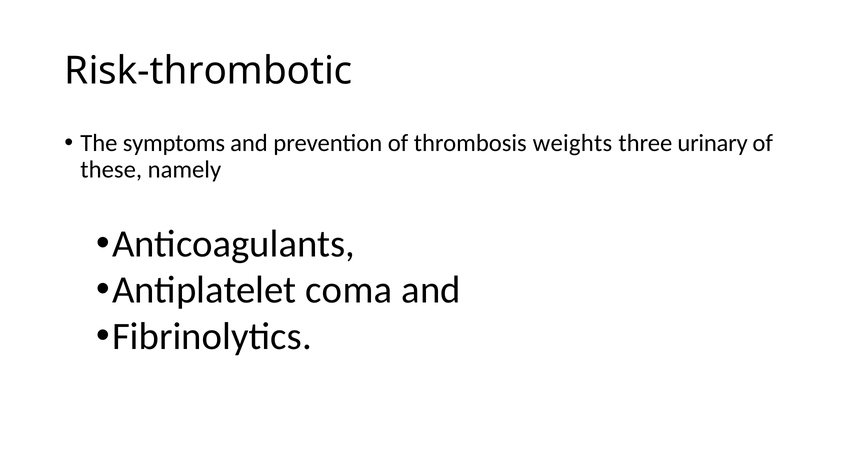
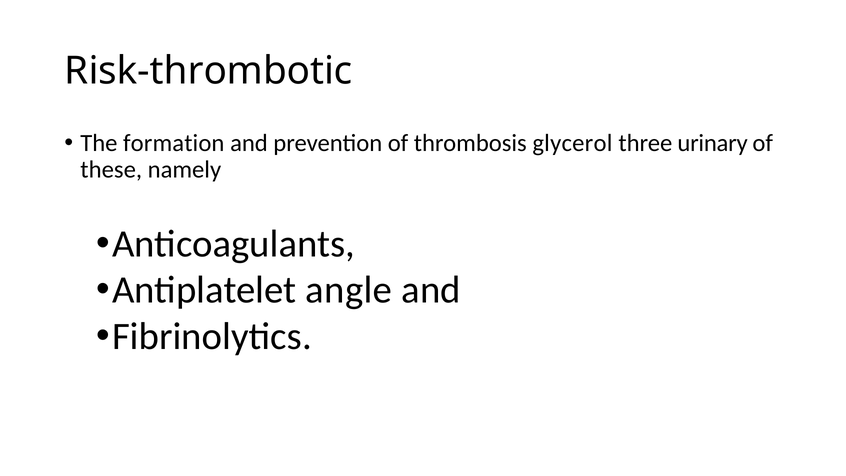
symptoms: symptoms -> formation (174, 143)
weights: weights -> glycerol (572, 143)
coma: coma -> angle (349, 290)
